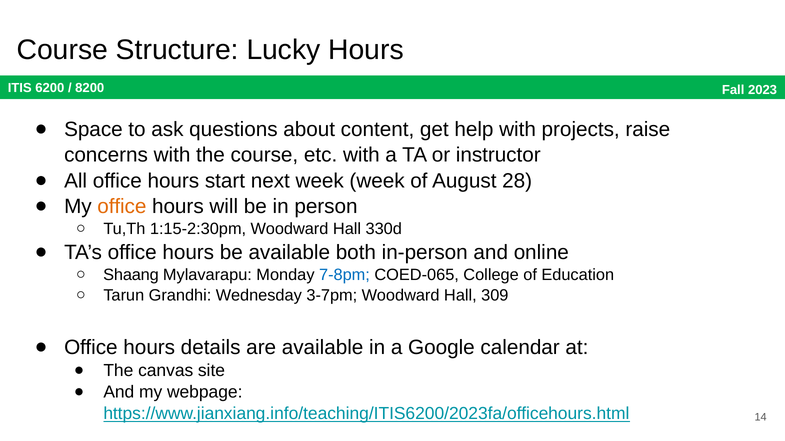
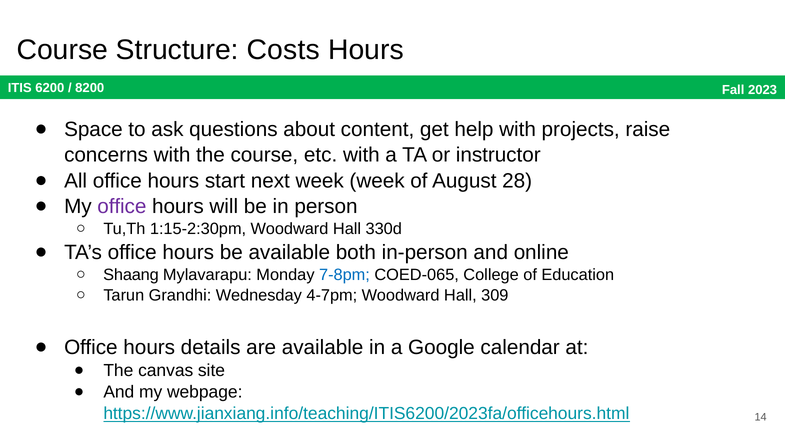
Lucky: Lucky -> Costs (283, 50)
office colour: orange -> purple (122, 207)
3-7pm: 3-7pm -> 4-7pm (332, 296)
